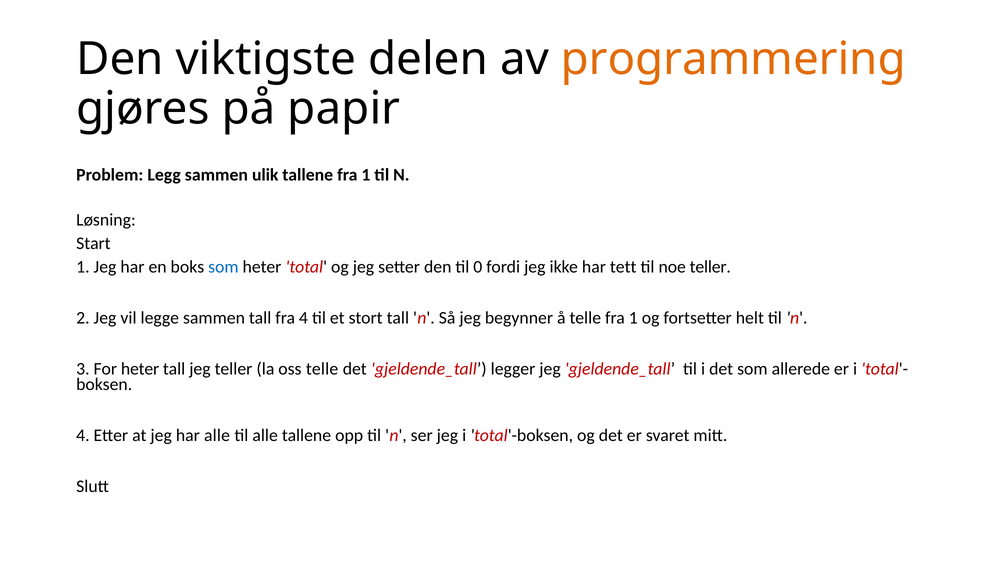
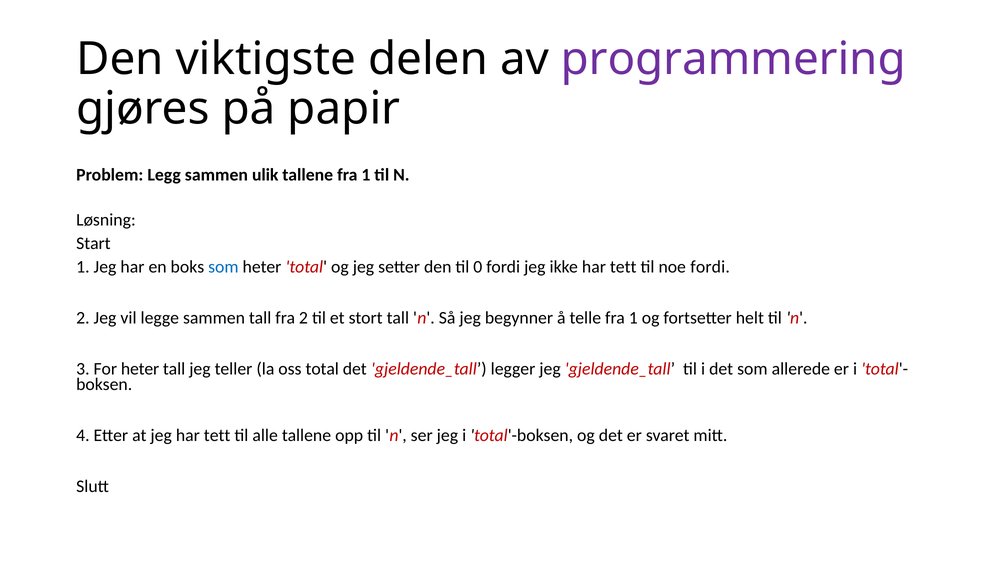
programmering colour: orange -> purple (733, 59)
noe teller: teller -> fordi (710, 267)
fra 4: 4 -> 2 (303, 318)
oss telle: telle -> total (322, 369)
jeg har alle: alle -> tett (217, 436)
